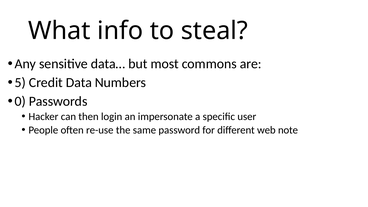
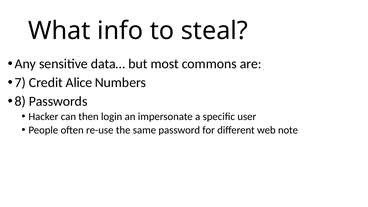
5: 5 -> 7 (20, 83)
Data: Data -> Alice (79, 83)
0: 0 -> 8 (20, 101)
